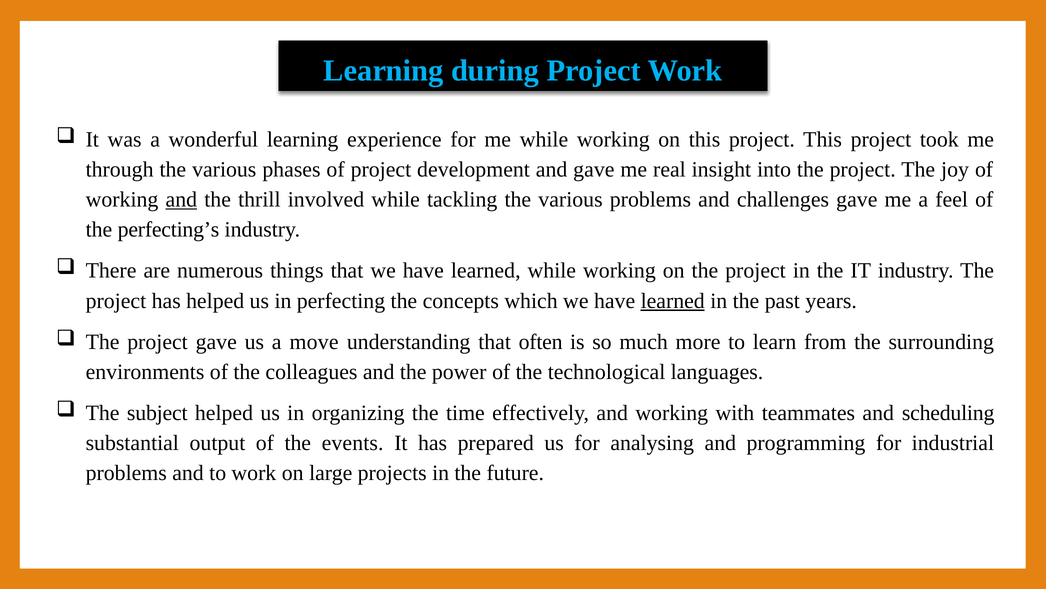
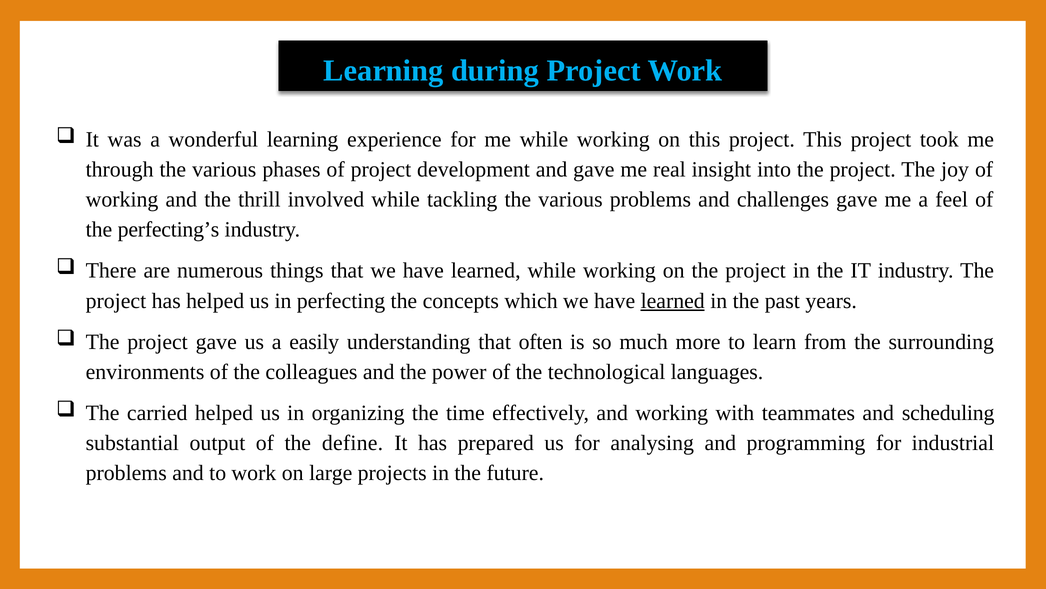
and underline: present -> none (181, 199)
move: move -> easily (314, 342)
subject: subject -> carried (157, 413)
events: events -> define (353, 443)
